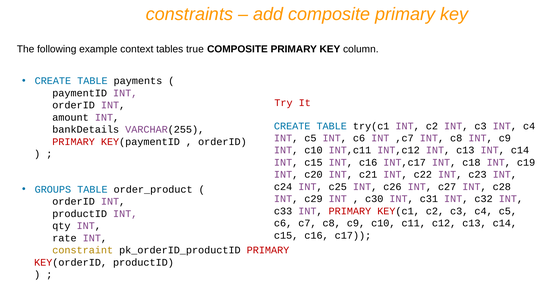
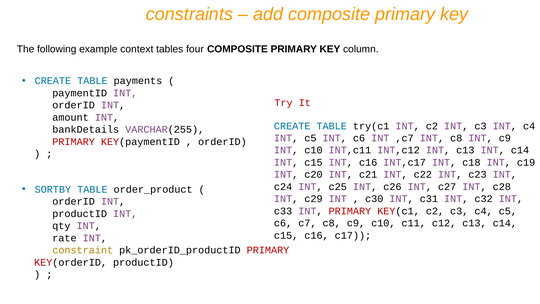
true: true -> four (195, 49)
GROUPS: GROUPS -> SORTBY (53, 189)
